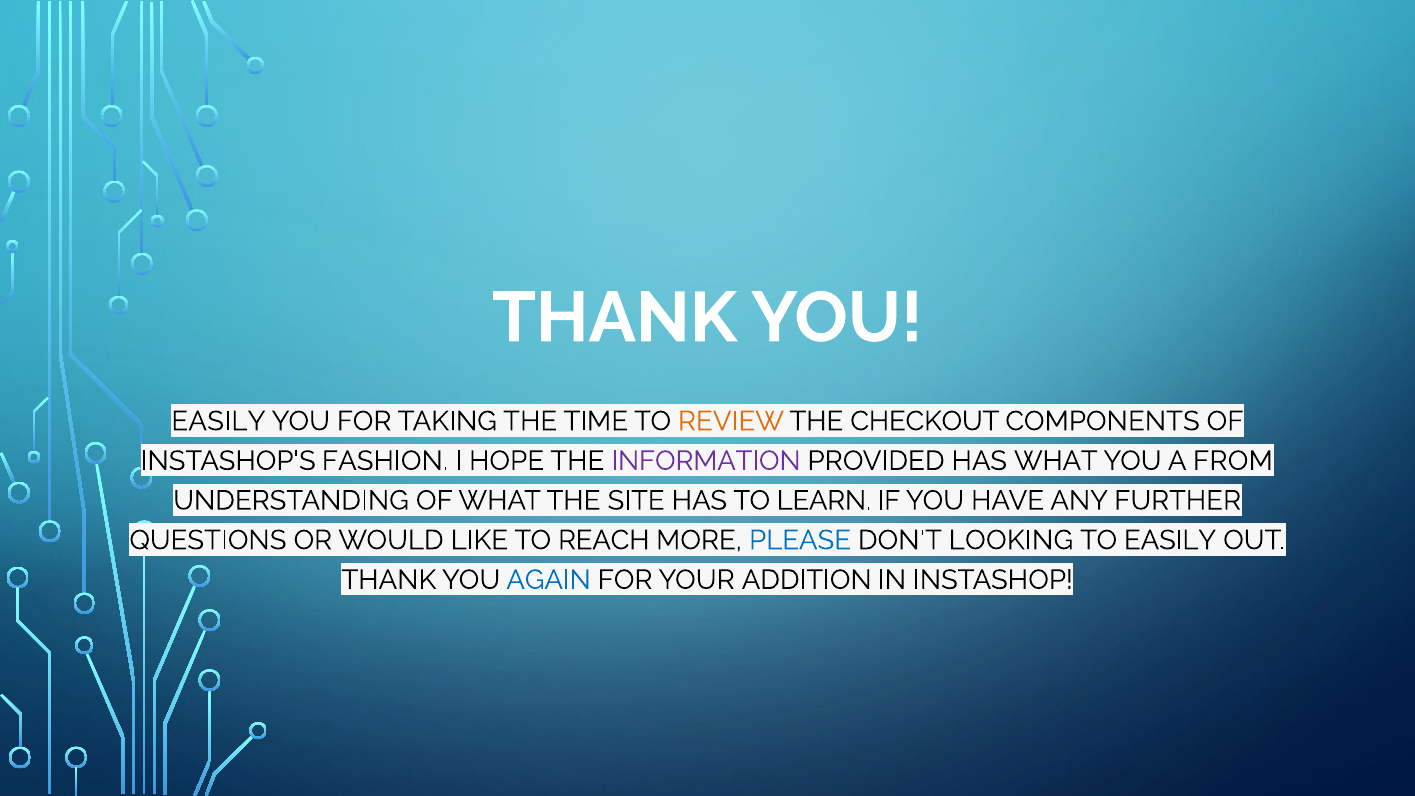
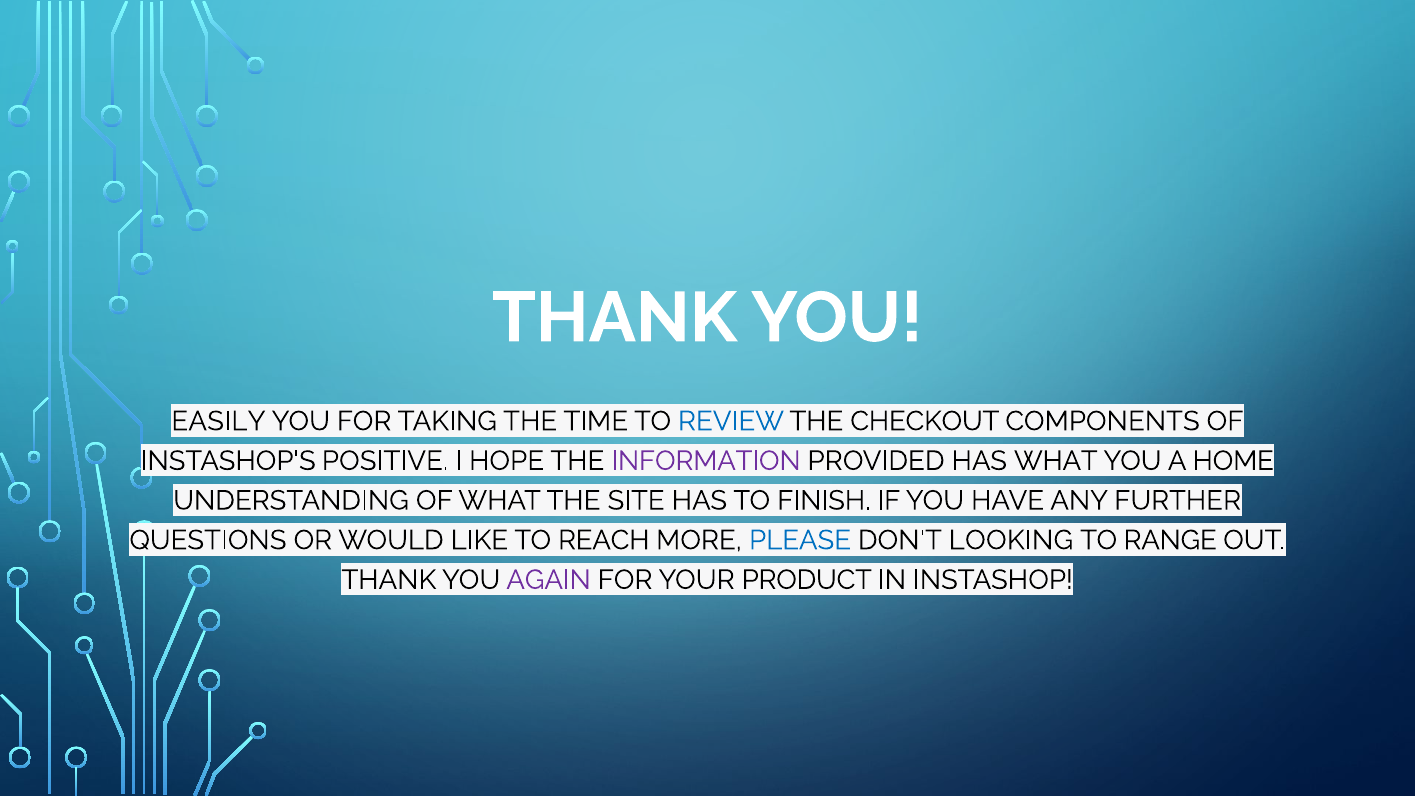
REVIEW colour: orange -> blue (731, 421)
FASHION: FASHION -> POSITIVE (385, 461)
FROM: FROM -> HOME (1233, 461)
LEARN: LEARN -> FINISH (824, 500)
TO EASILY: EASILY -> RANGE (1170, 540)
AGAIN colour: blue -> purple (549, 580)
ADDITION: ADDITION -> PRODUCT (807, 580)
